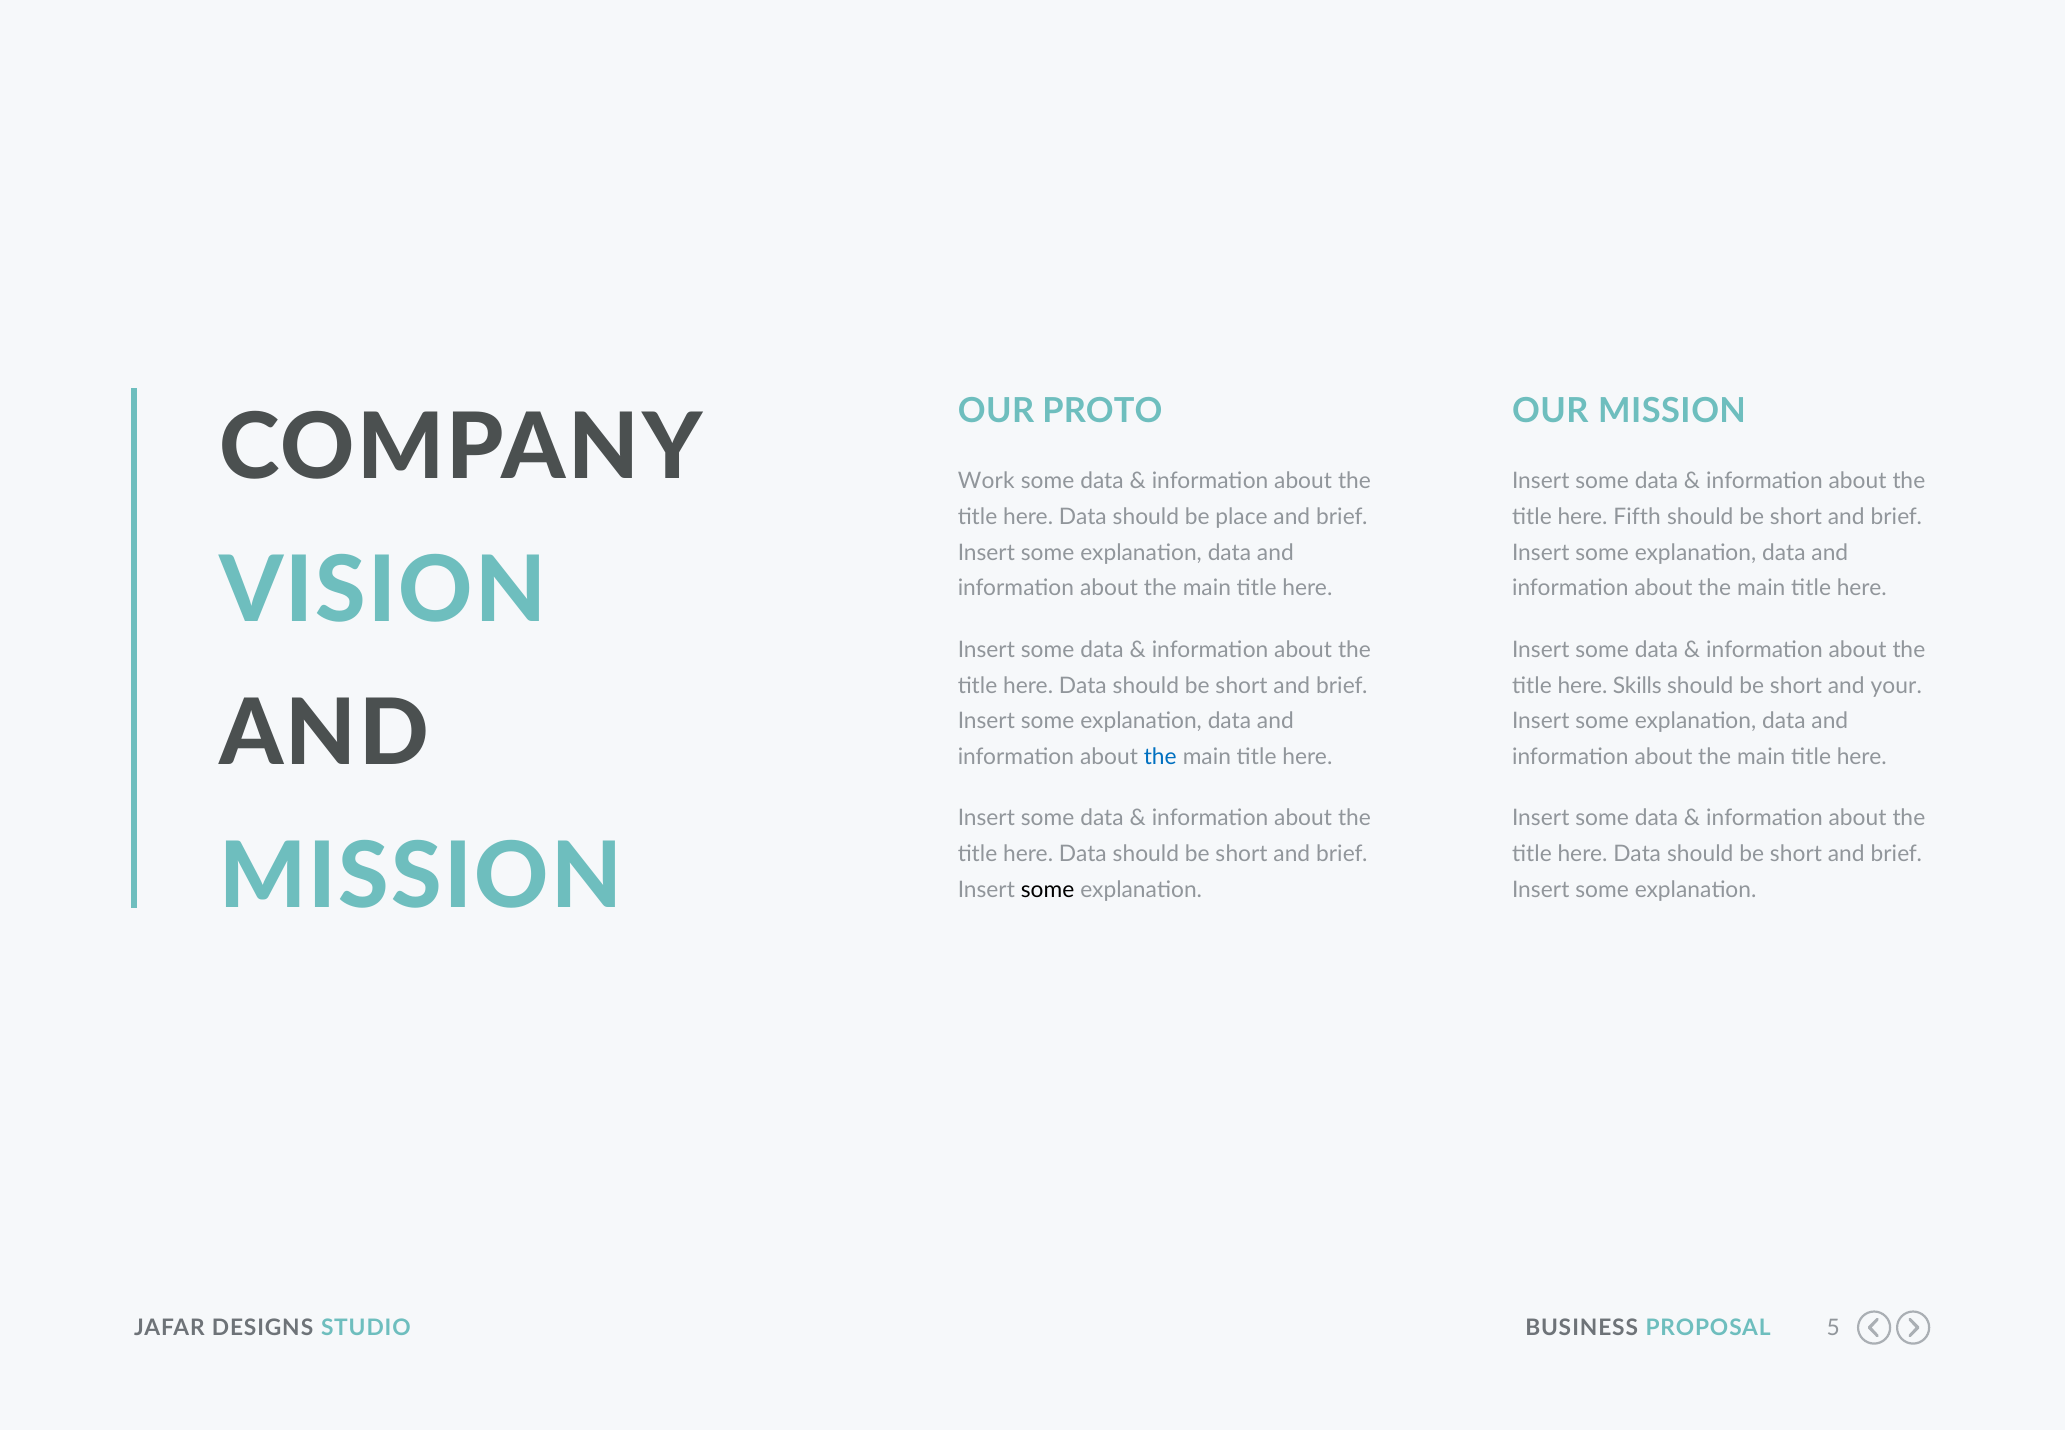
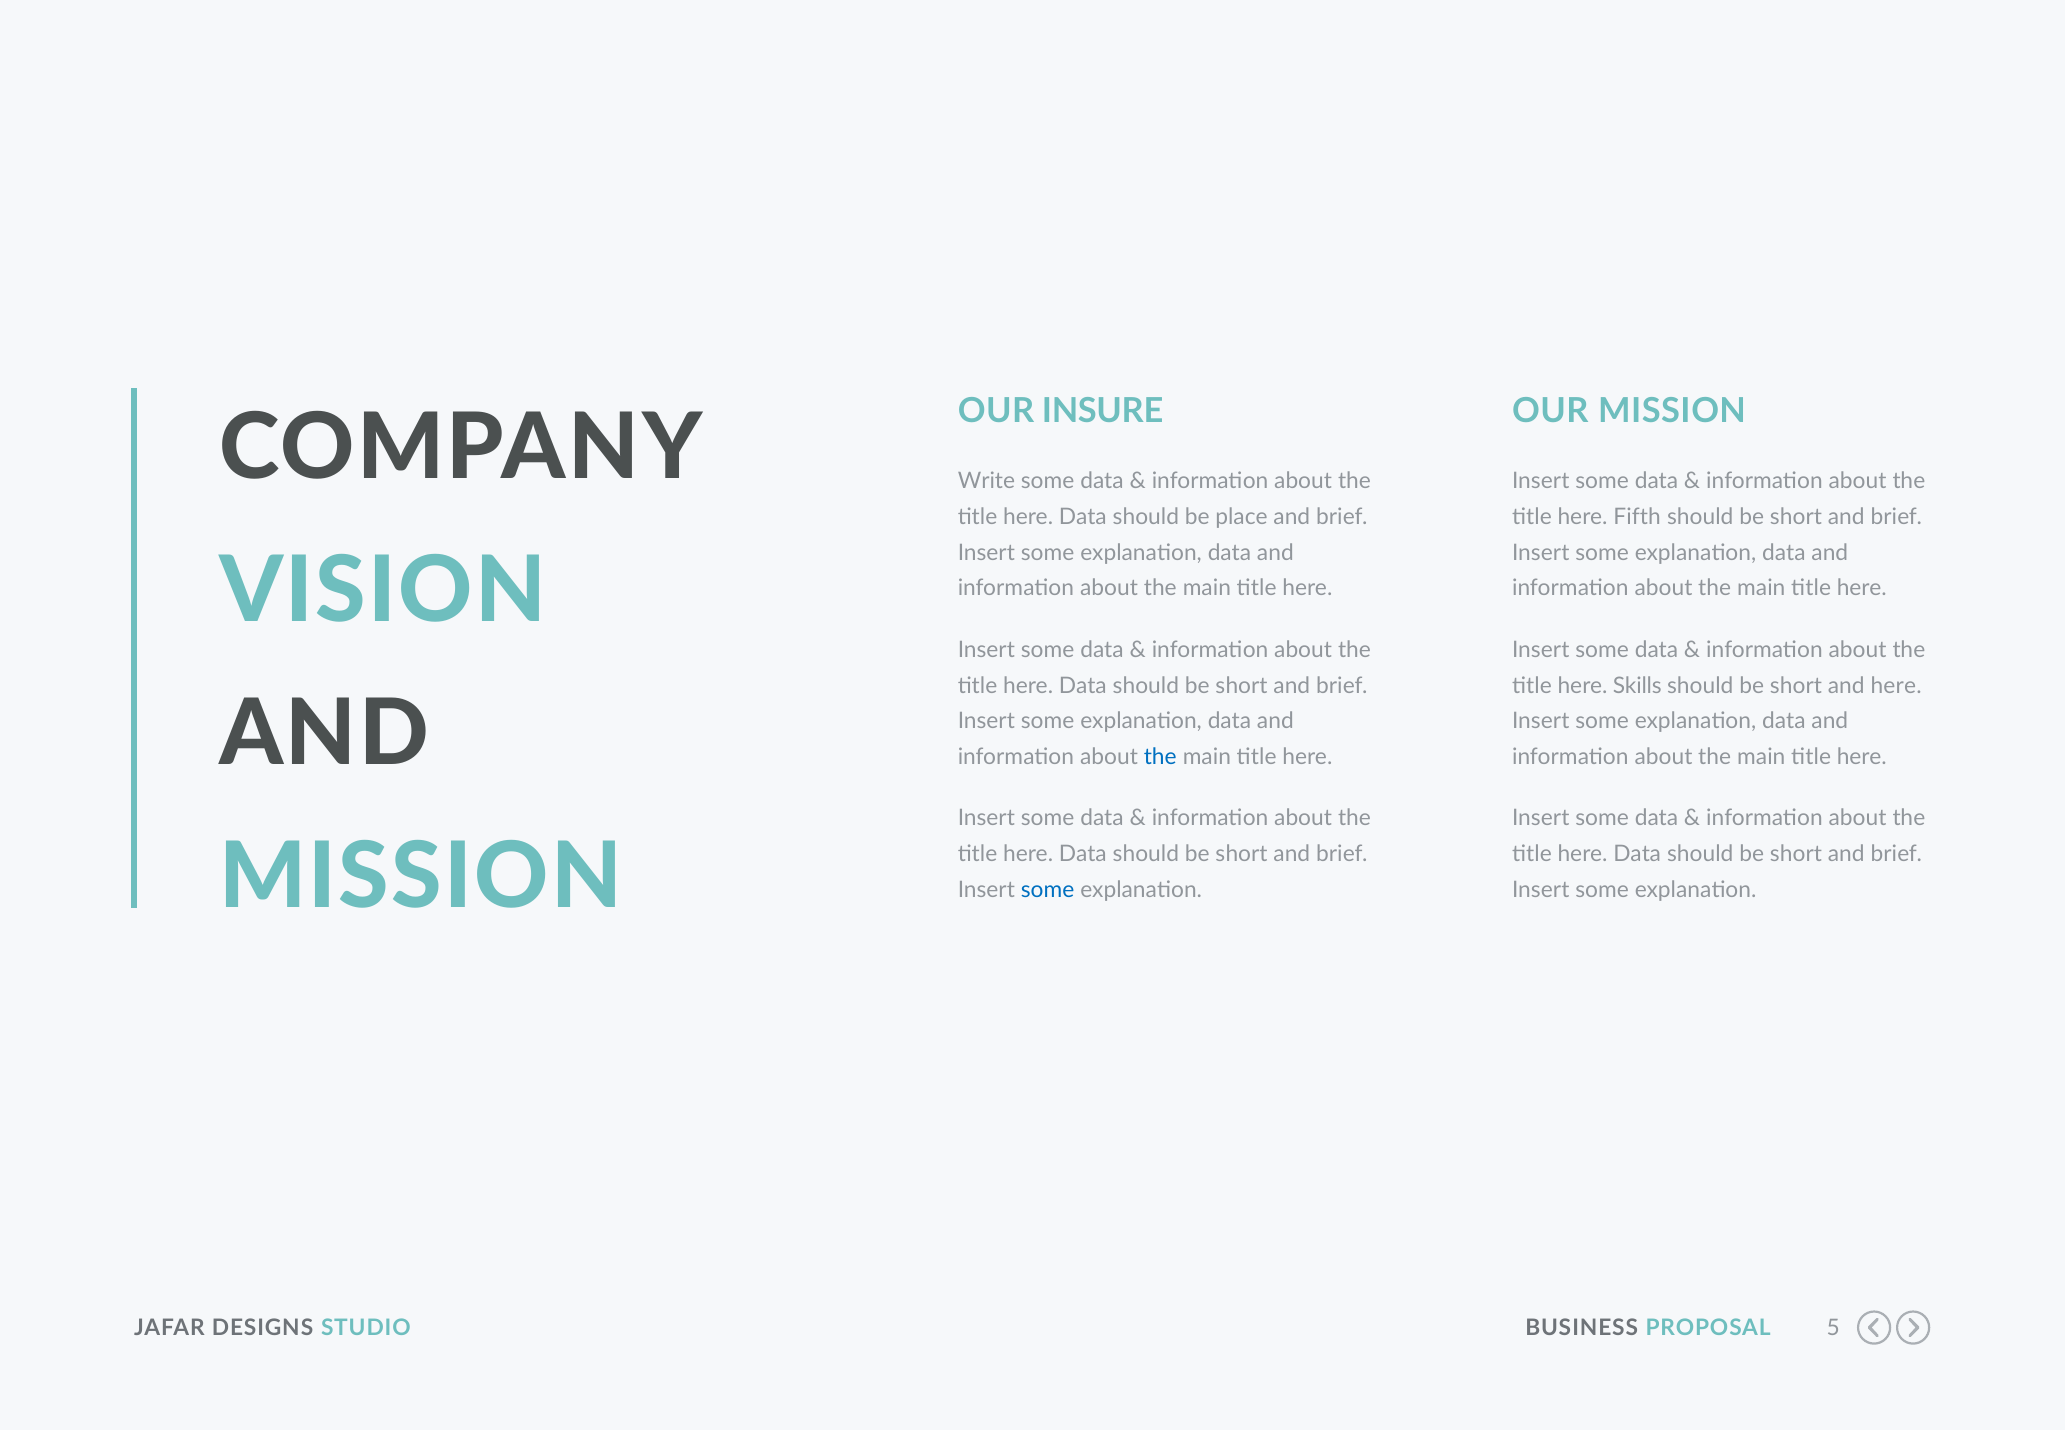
PROTO: PROTO -> INSURE (1103, 411)
Work: Work -> Write (986, 481)
and your: your -> here (1896, 685)
some colour: black -> blue (1048, 889)
